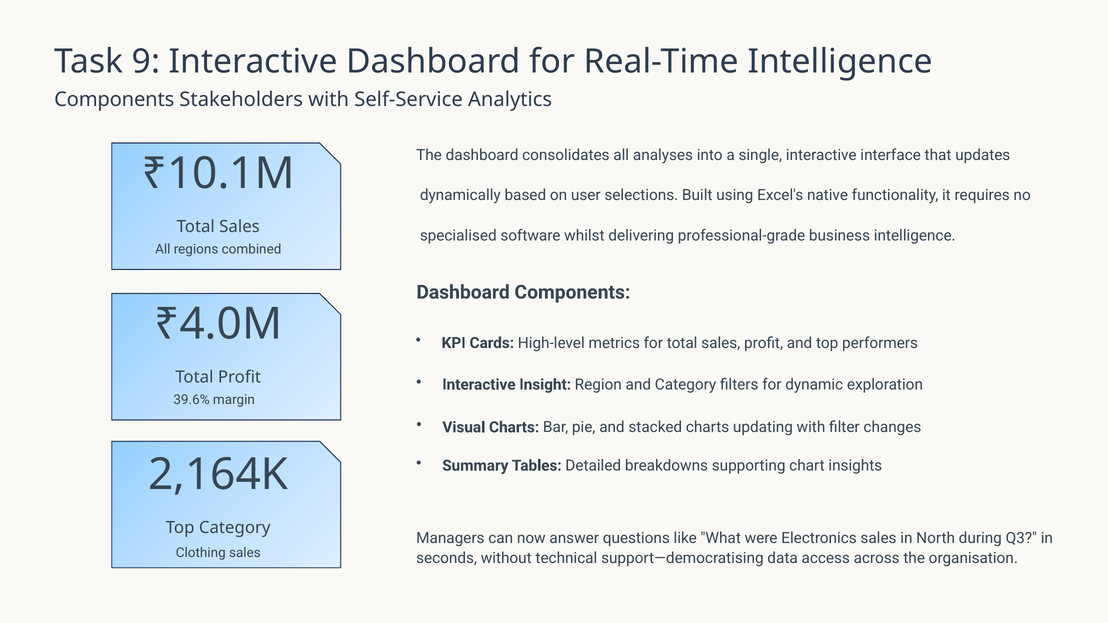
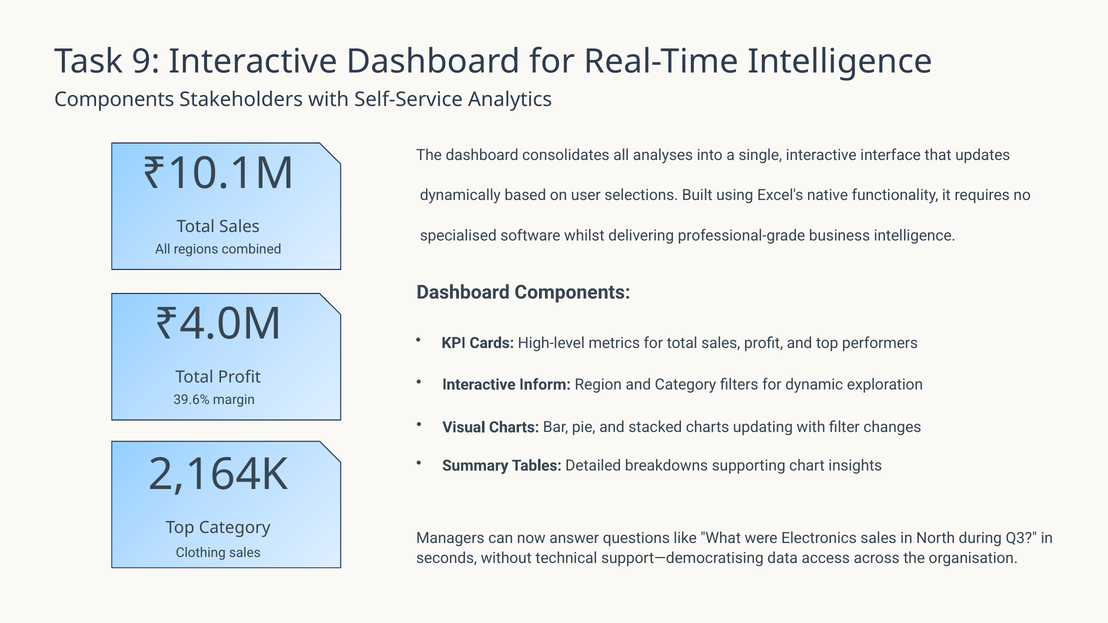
Insight: Insight -> Inform (545, 385)
